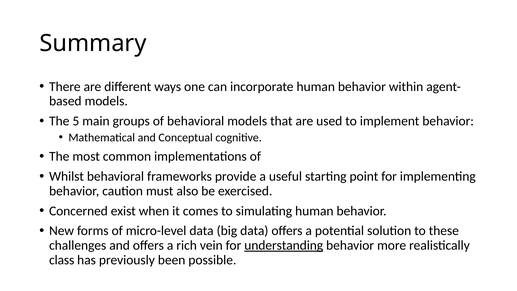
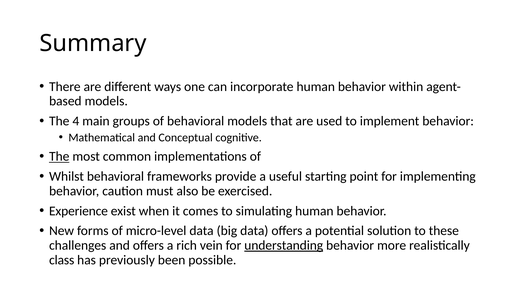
5: 5 -> 4 (76, 121)
The underline: none -> present (59, 156)
Concerned: Concerned -> Experience (78, 211)
